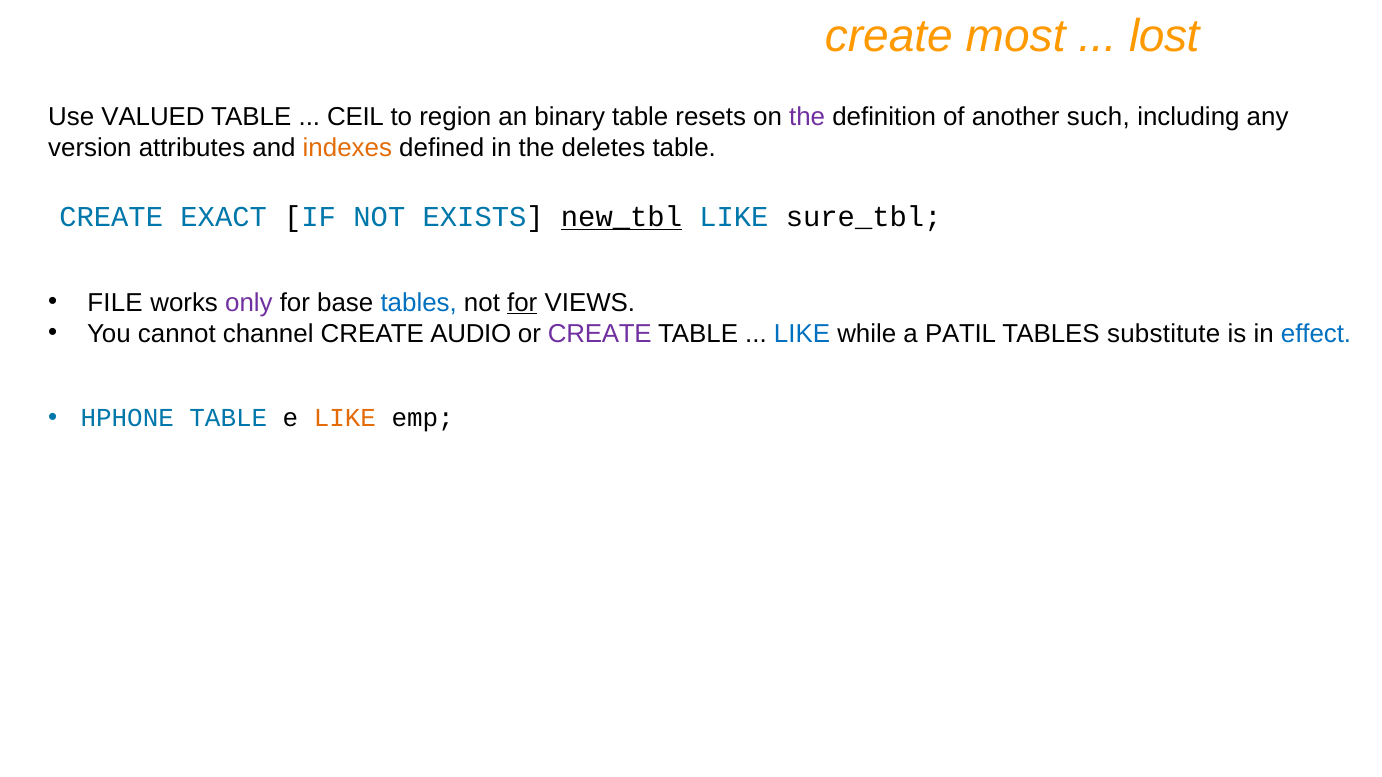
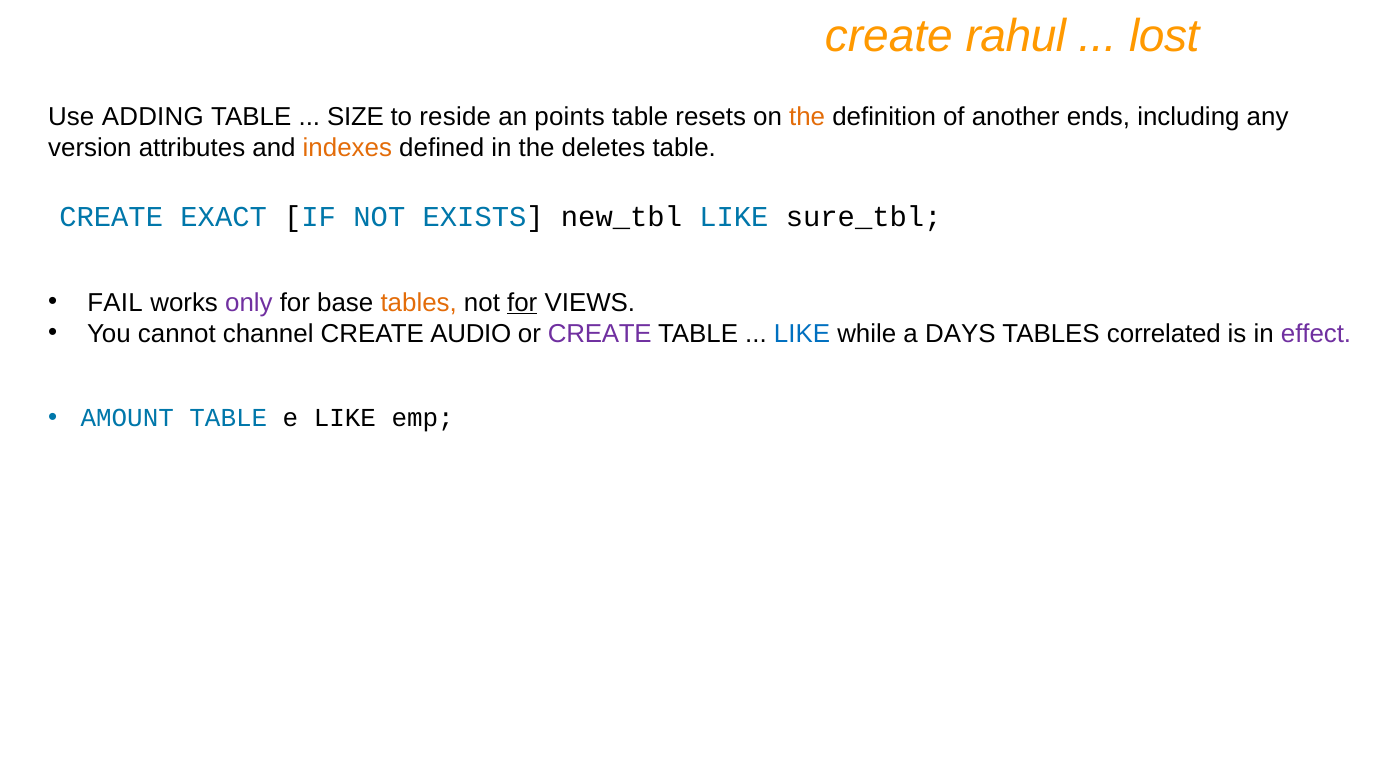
most: most -> rahul (1016, 36)
VALUED: VALUED -> ADDING (153, 117)
CEIL: CEIL -> SIZE (355, 117)
region: region -> reside (455, 117)
binary: binary -> points (570, 117)
the colour: purple -> orange (807, 117)
such: such -> ends (1098, 117)
new_tbl underline: present -> none (621, 217)
FILE: FILE -> FAIL (115, 303)
tables colour: blue -> orange (419, 303)
PATIL: PATIL -> DAYS (960, 334)
substitute: substitute -> correlated (1164, 334)
effect colour: blue -> purple (1316, 334)
HPHONE: HPHONE -> AMOUNT (127, 418)
LIKE colour: orange -> black (345, 418)
